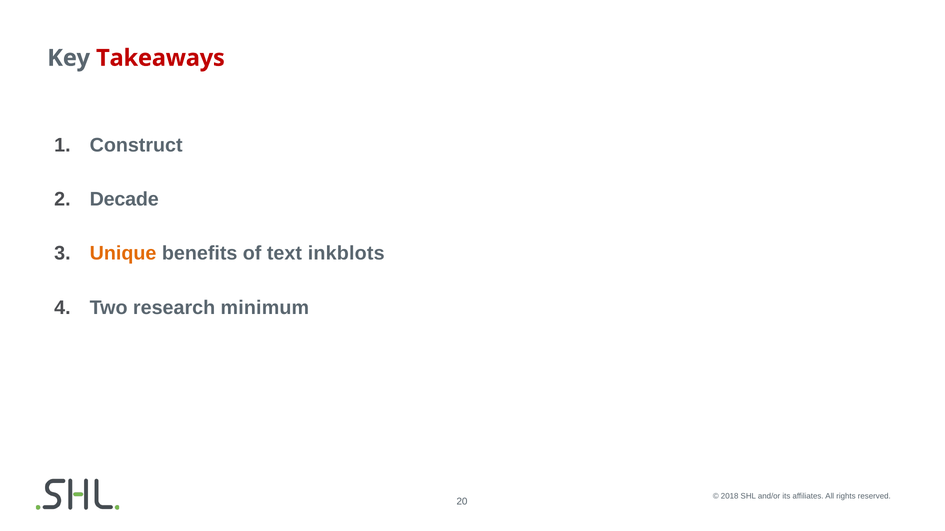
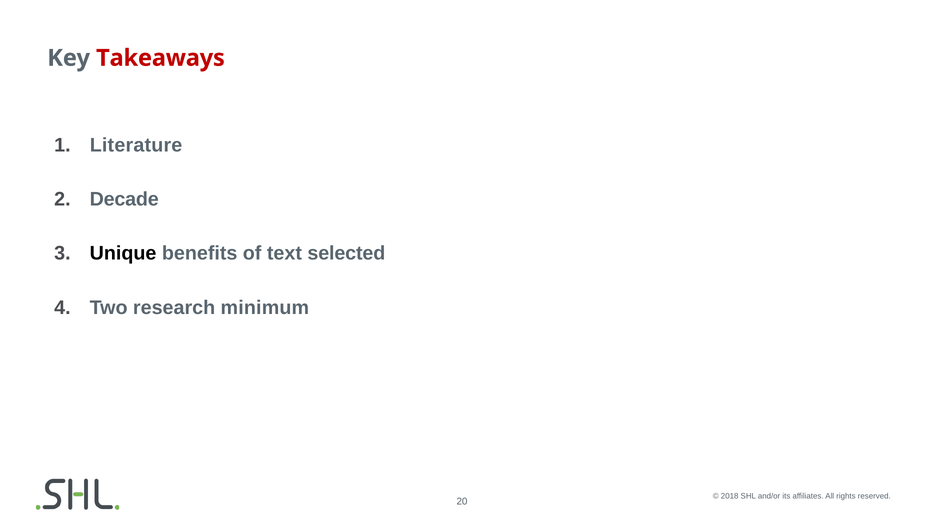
Construct: Construct -> Literature (136, 145)
Unique colour: orange -> black (123, 254)
inkblots: inkblots -> selected (346, 254)
